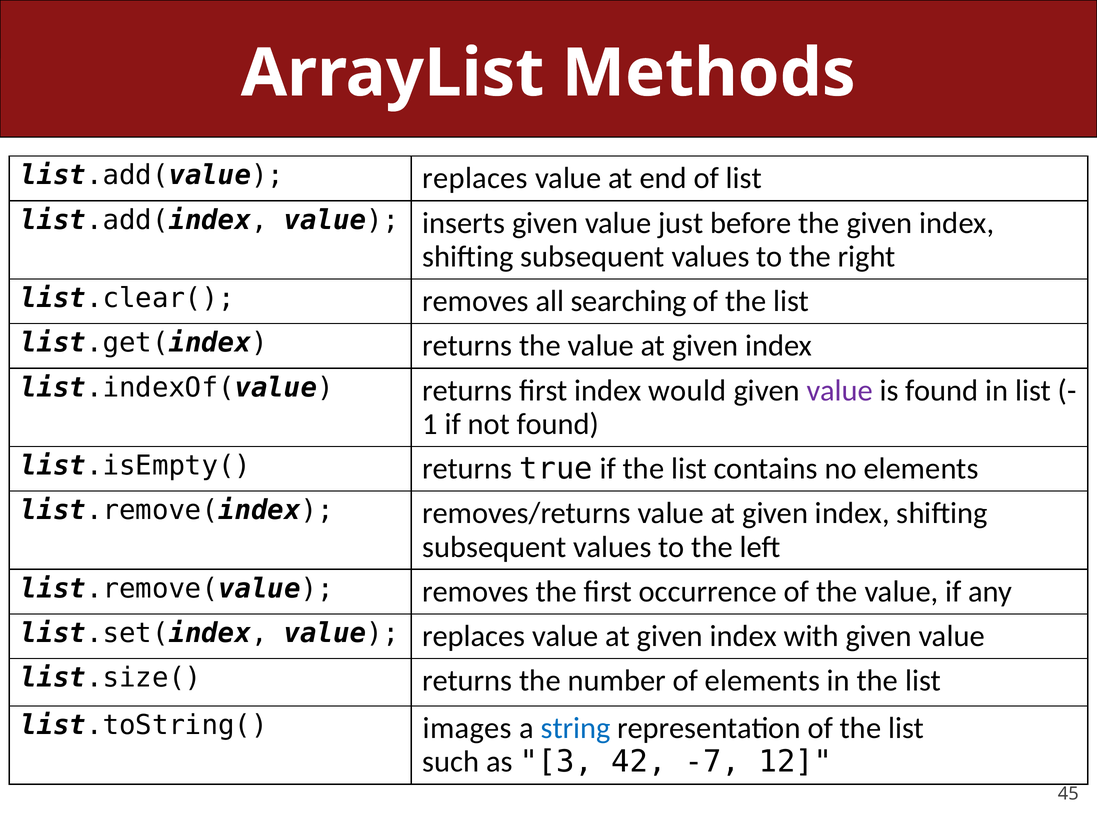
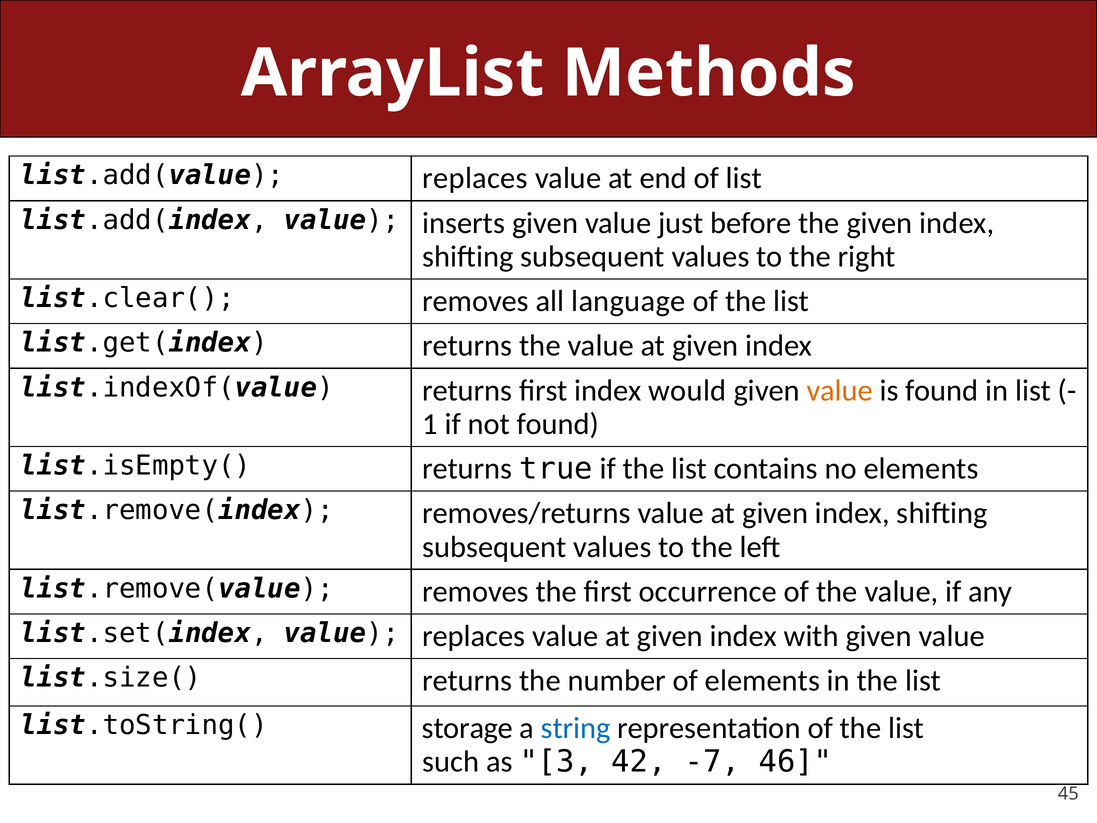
searching: searching -> language (628, 301)
value colour: purple -> orange (840, 390)
images: images -> storage (468, 728)
12: 12 -> 46 (795, 762)
